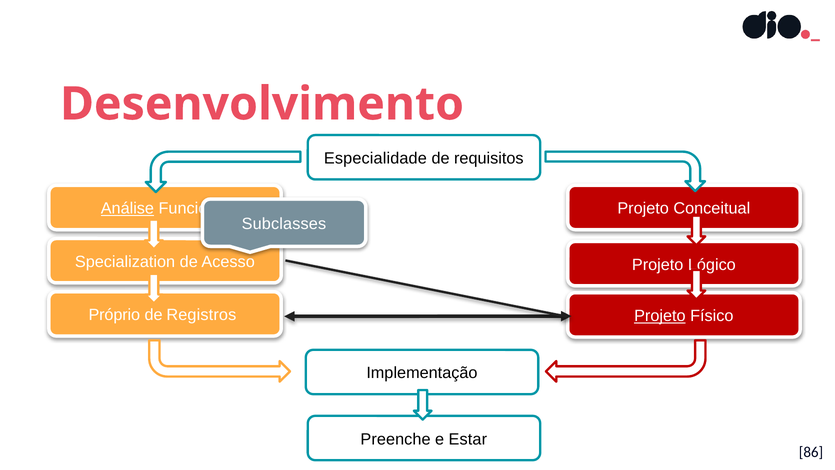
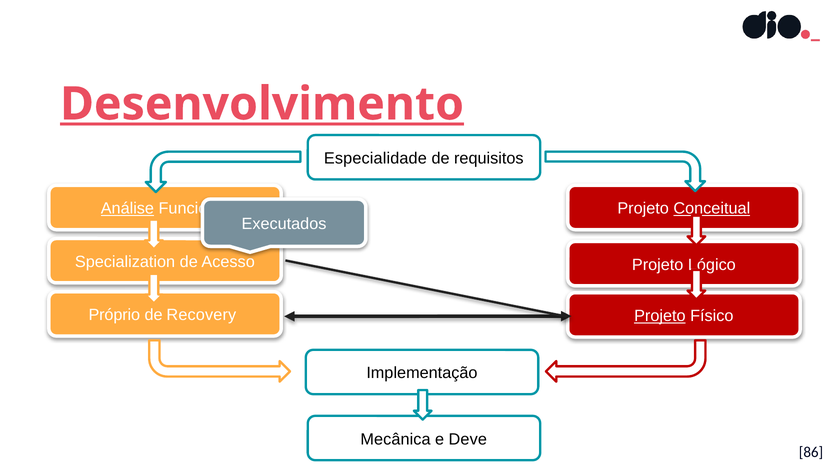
Desenvolvimento underline: none -> present (262, 104)
Conceitual underline: none -> present (712, 208)
Subclasses: Subclasses -> Executados (284, 224)
Registros: Registros -> Recovery (201, 315)
Preenche: Preenche -> Mecânica (396, 439)
Estar: Estar -> Deve (468, 439)
